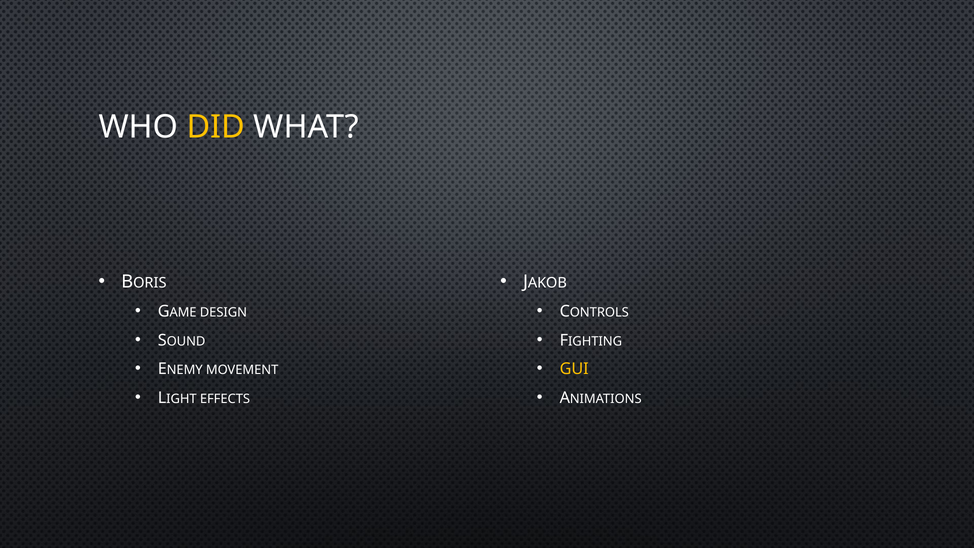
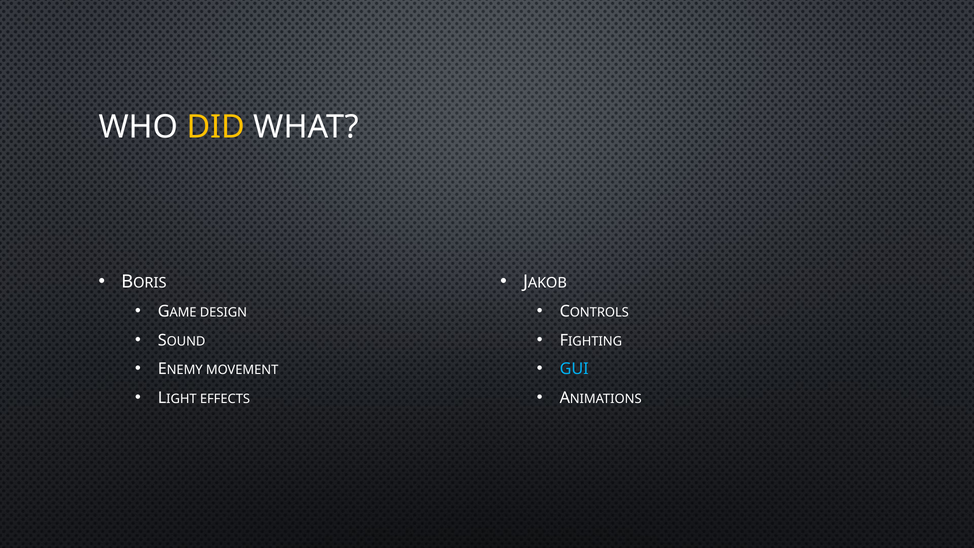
GUI colour: yellow -> light blue (574, 369)
